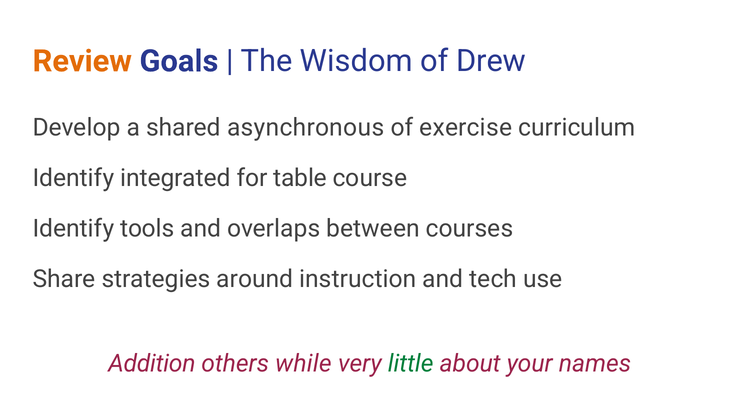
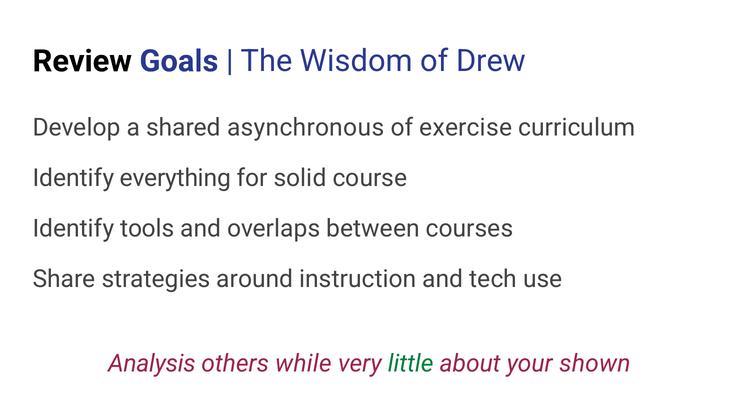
Review colour: orange -> black (82, 61)
integrated: integrated -> everything (175, 178)
table: table -> solid (300, 178)
Addition: Addition -> Analysis (152, 364)
names: names -> shown (595, 364)
